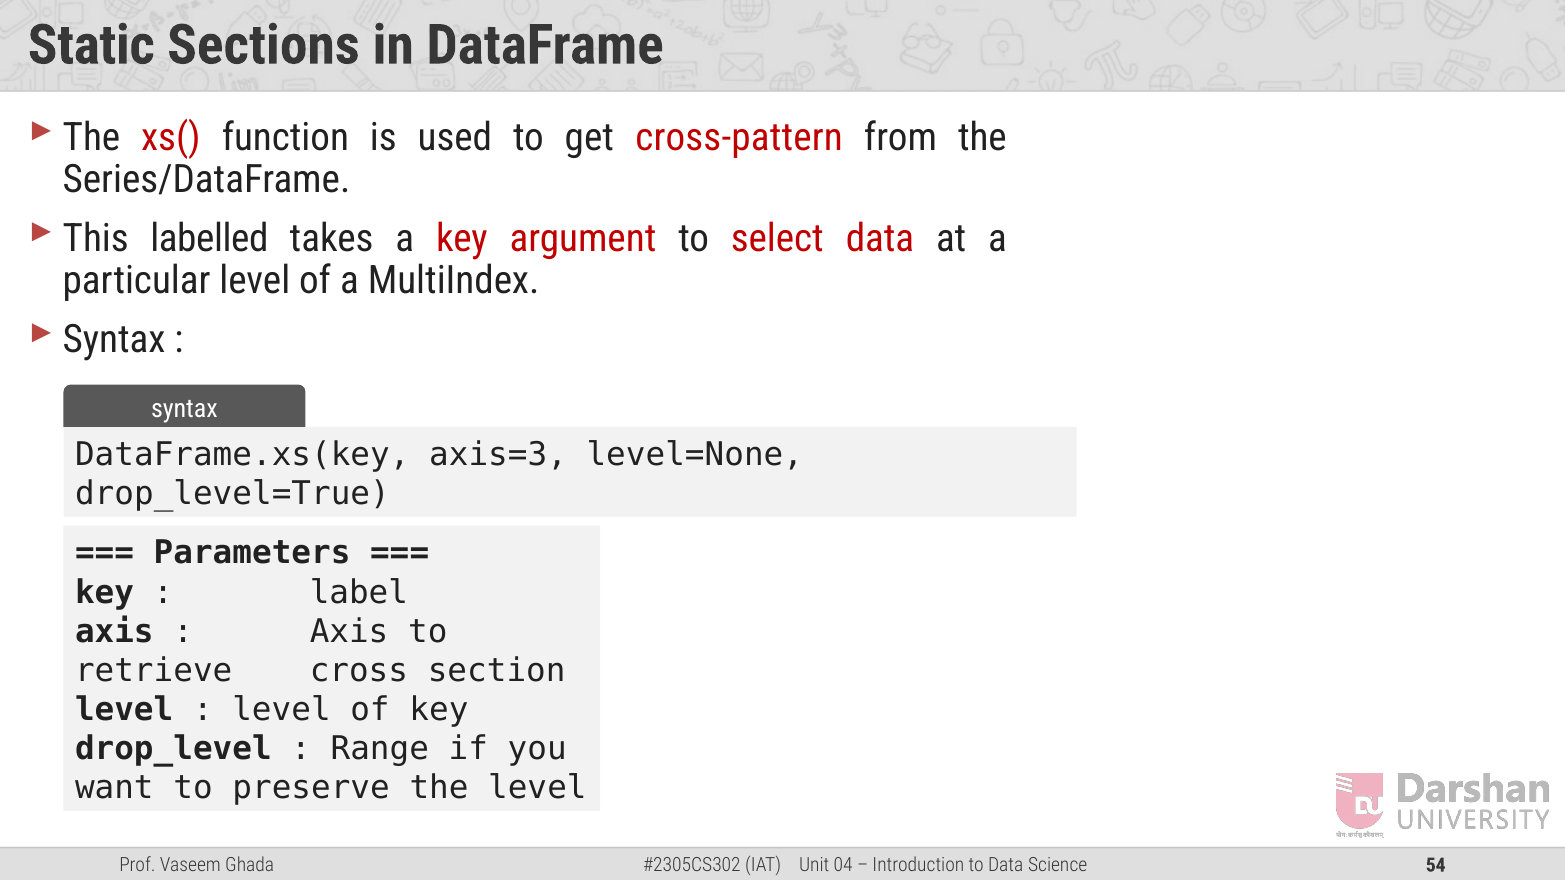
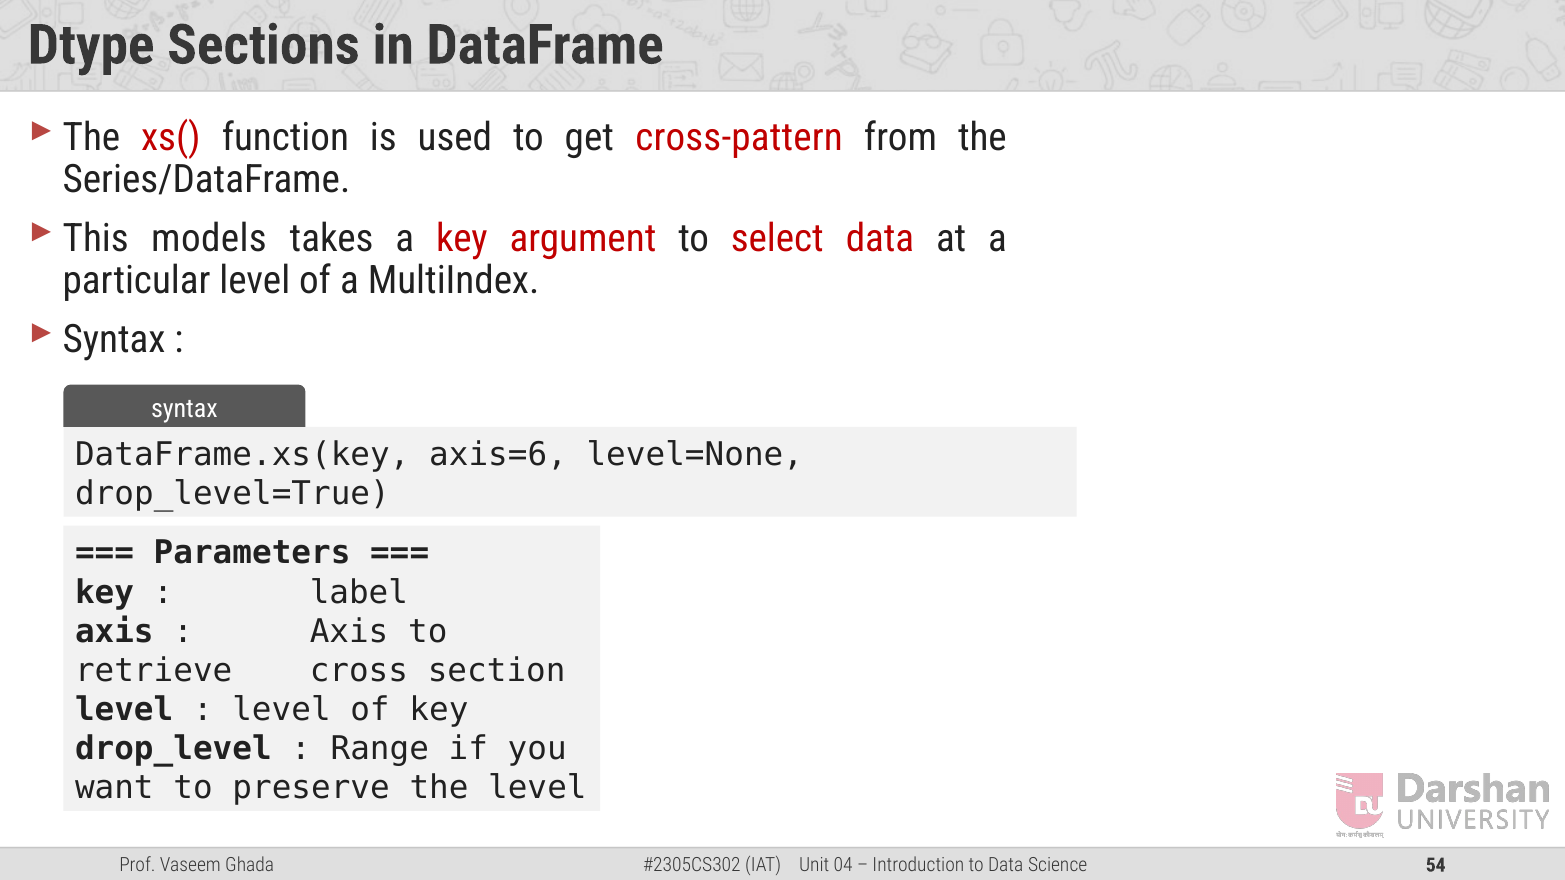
Static: Static -> Dtype (91, 45)
labelled: labelled -> models (209, 238)
axis=3: axis=3 -> axis=6 (498, 455)
